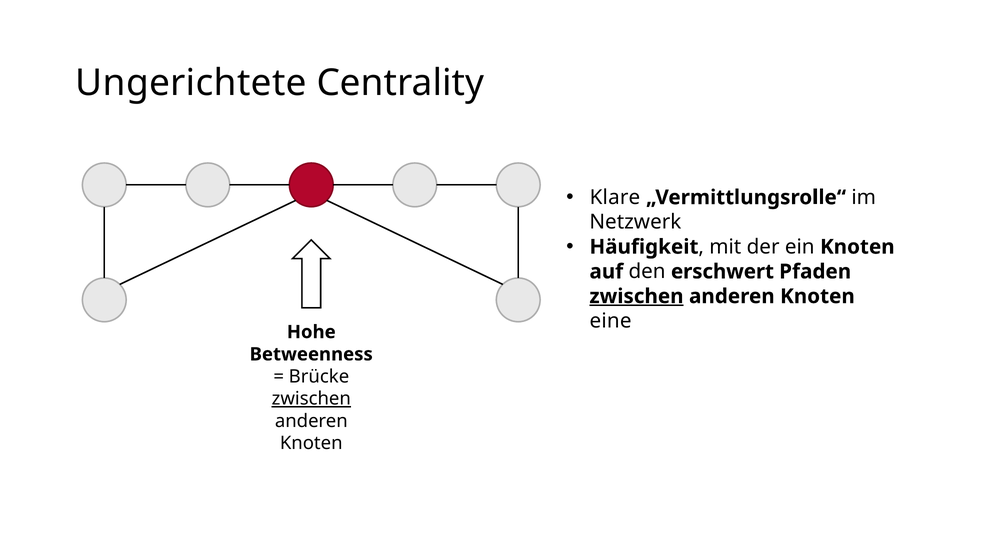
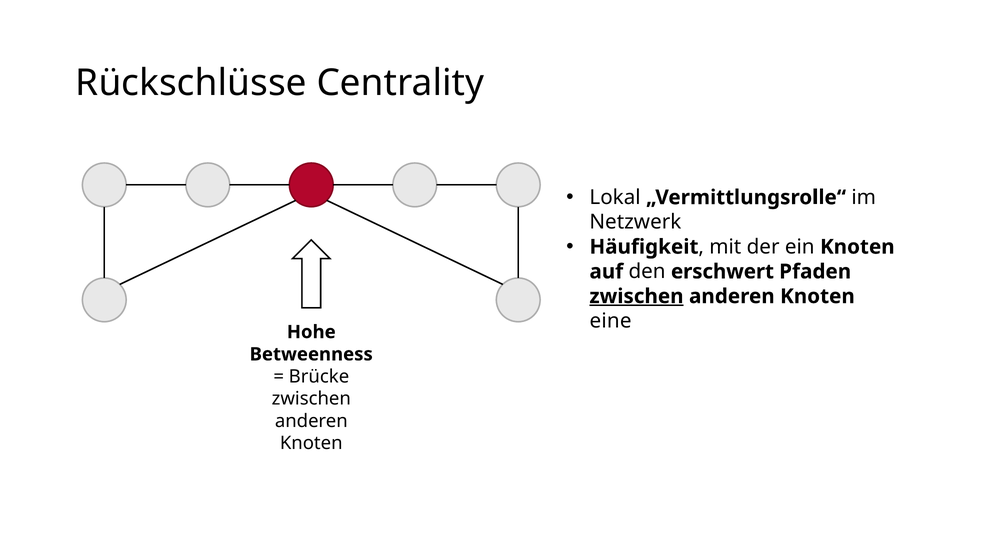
Ungerichtete: Ungerichtete -> Rückschlüsse (191, 83)
Klare: Klare -> Lokal (615, 198)
zwischen underline: present -> none (311, 399)
